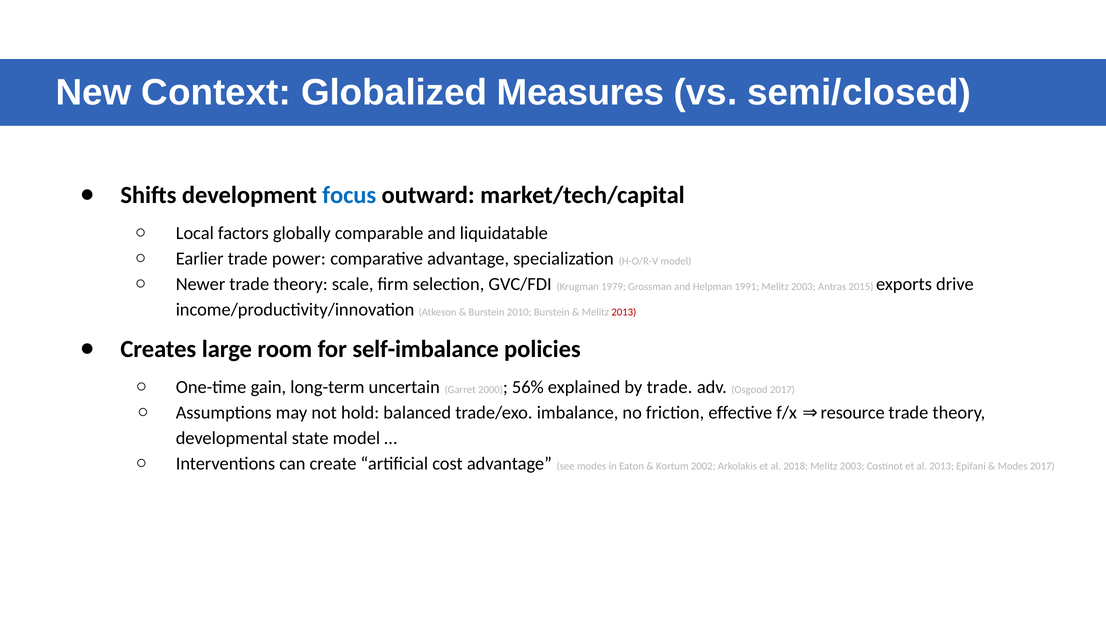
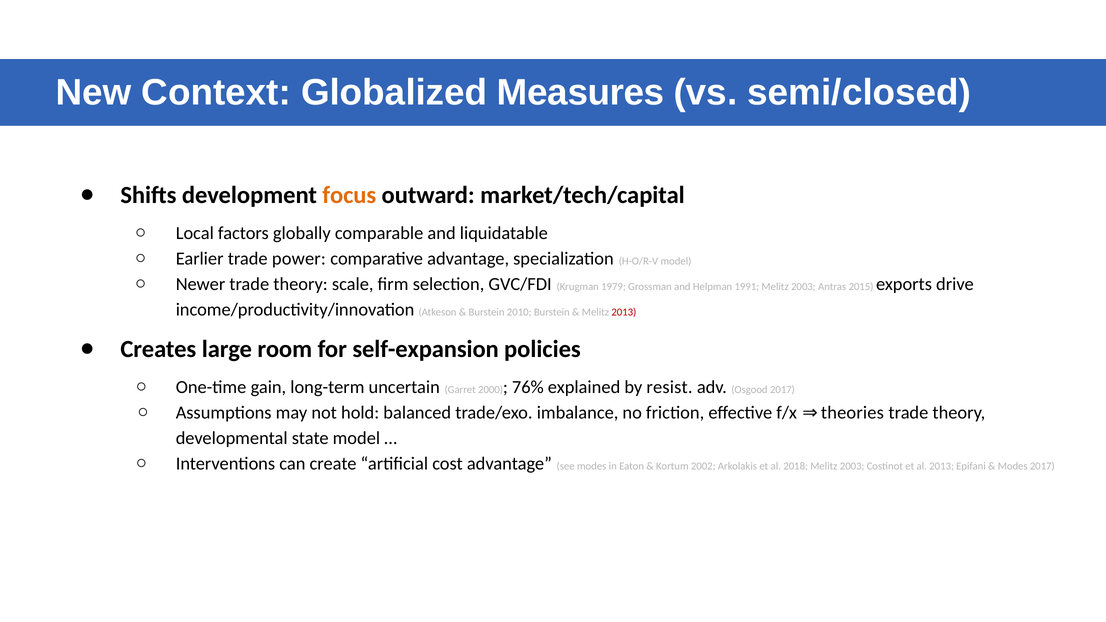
focus colour: blue -> orange (349, 195)
self-imbalance: self-imbalance -> self-expansion (426, 349)
56%: 56% -> 76% (528, 387)
by trade: trade -> resist (670, 387)
resource: resource -> theories (852, 413)
